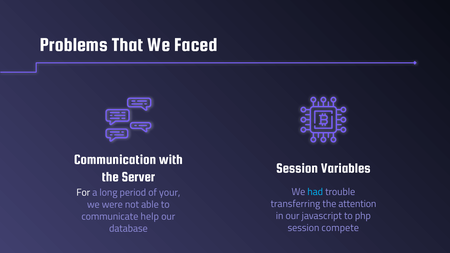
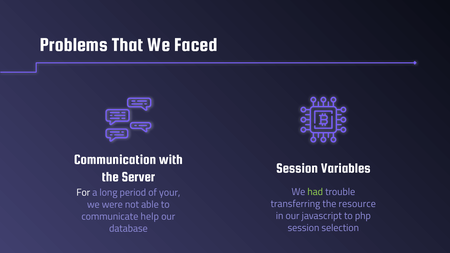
had colour: light blue -> light green (315, 192)
attention: attention -> resource (357, 204)
compete: compete -> selection (340, 228)
